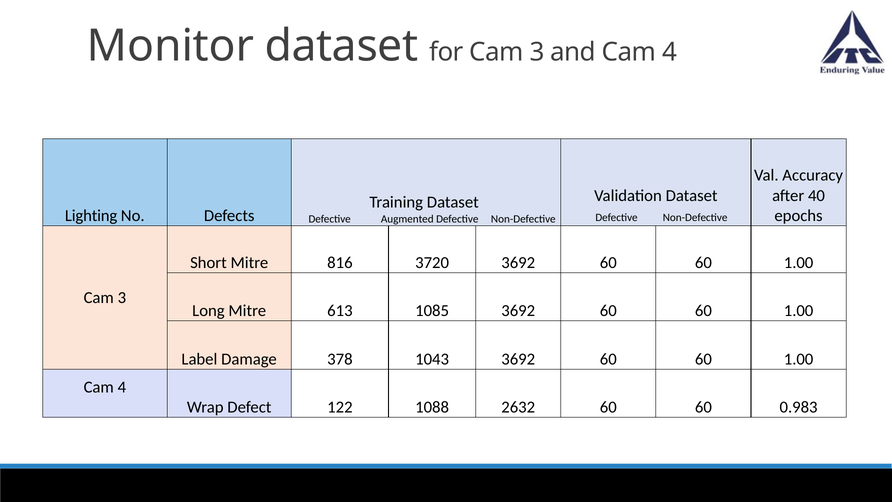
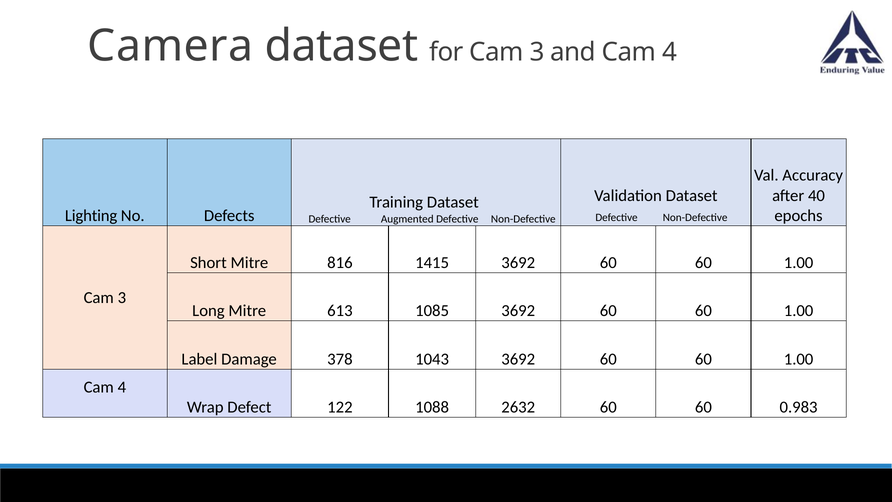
Monitor: Monitor -> Camera (170, 46)
3720: 3720 -> 1415 (432, 263)
